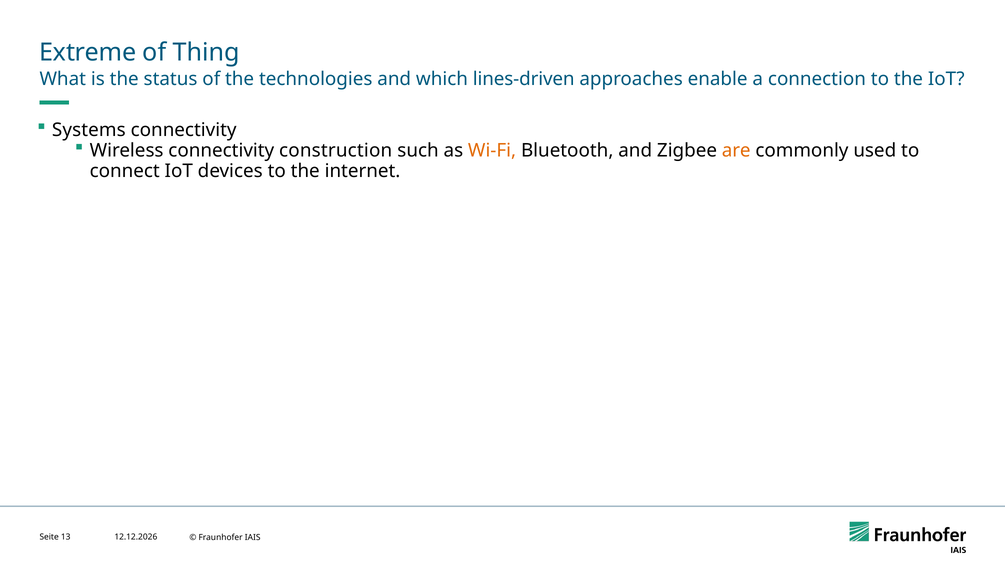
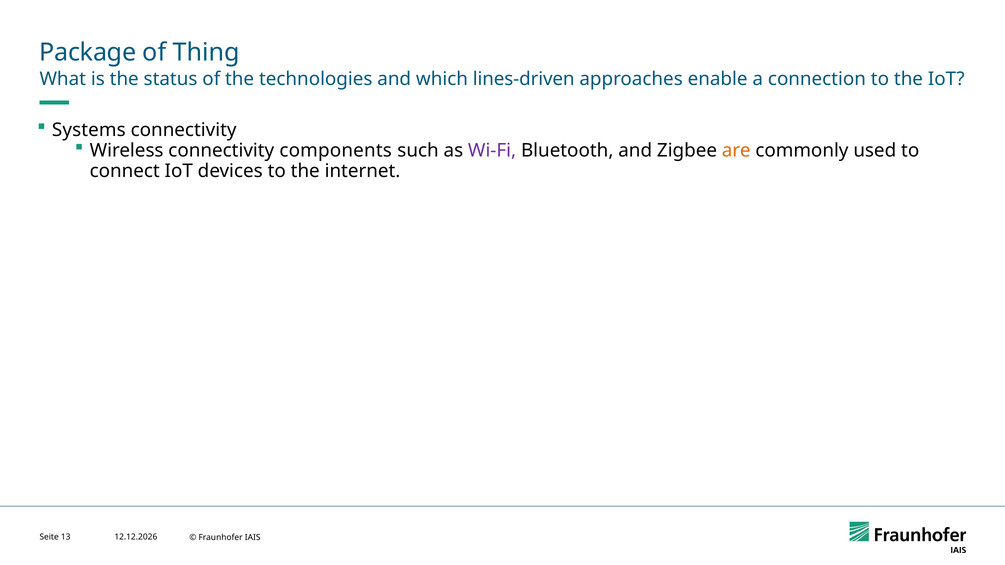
Extreme: Extreme -> Package (88, 52)
construction: construction -> components (336, 150)
Wi-Fi colour: orange -> purple (492, 150)
